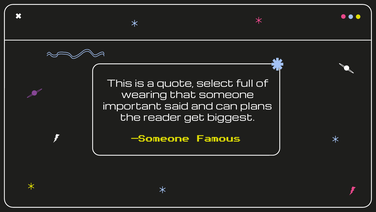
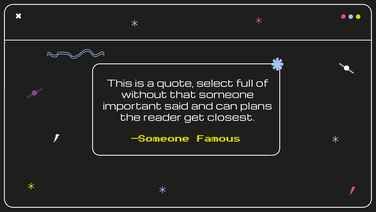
wearing: wearing -> without (144, 95)
biggest: biggest -> closest (231, 117)
